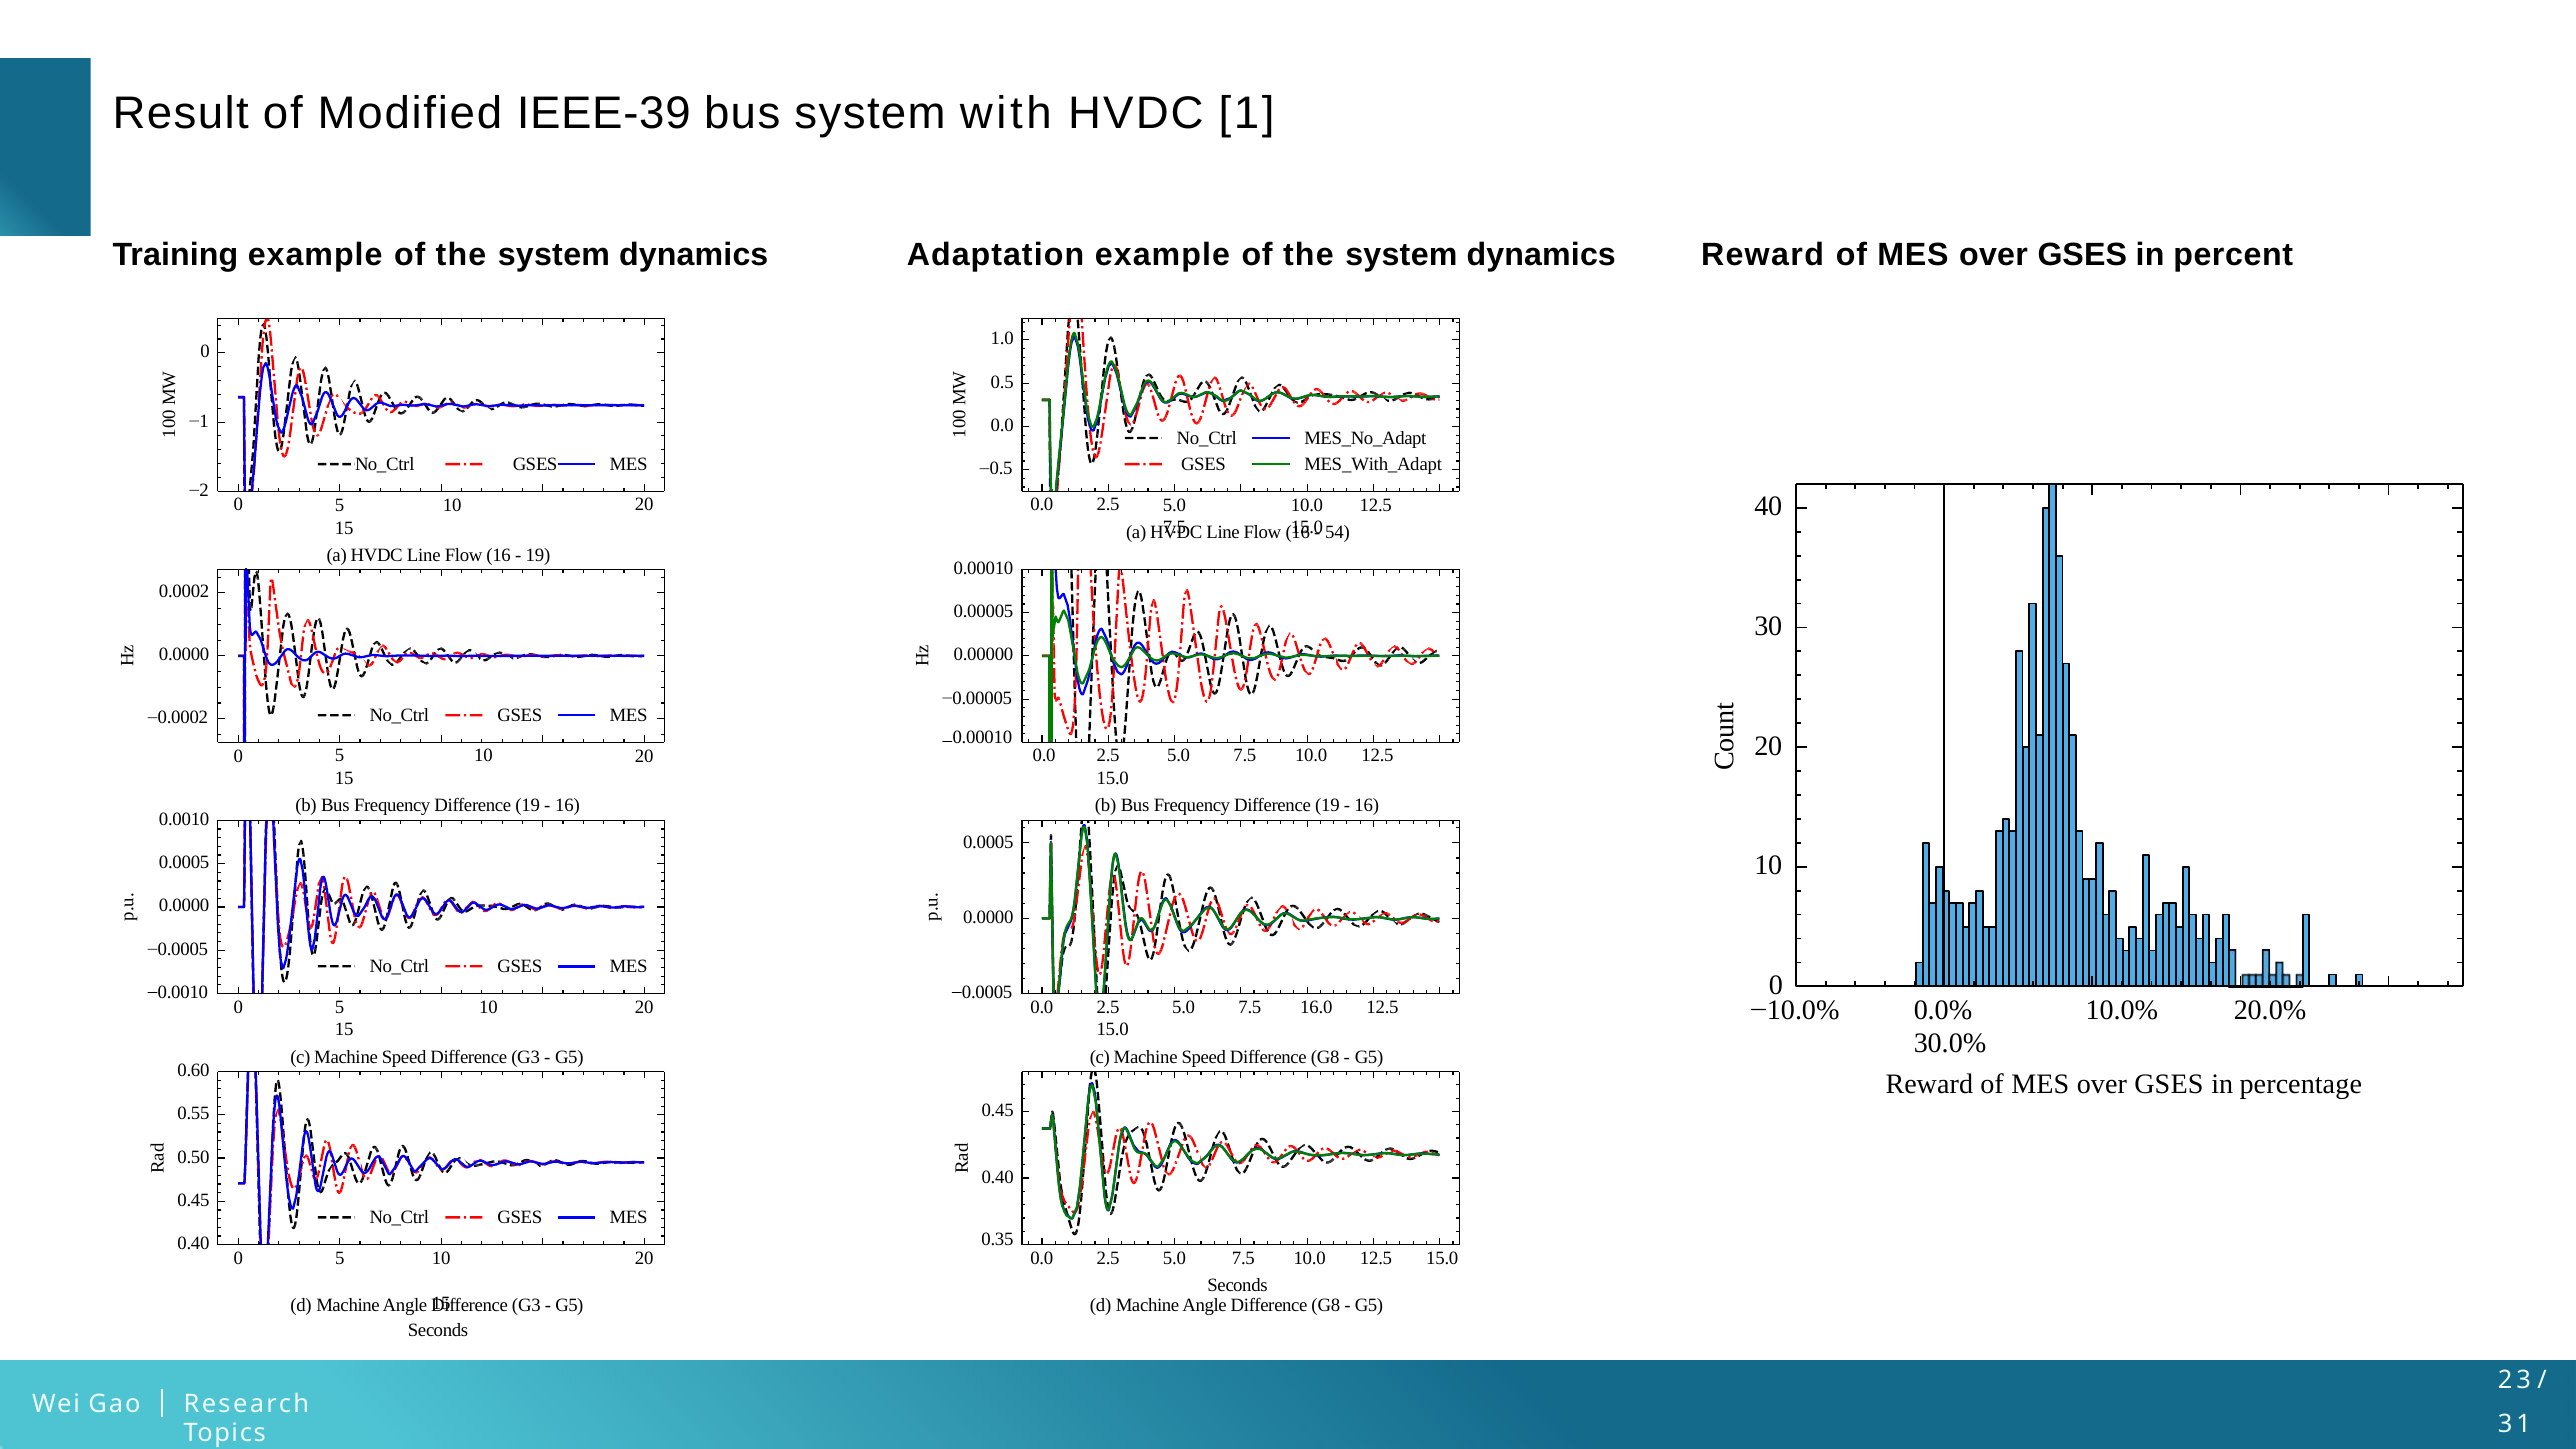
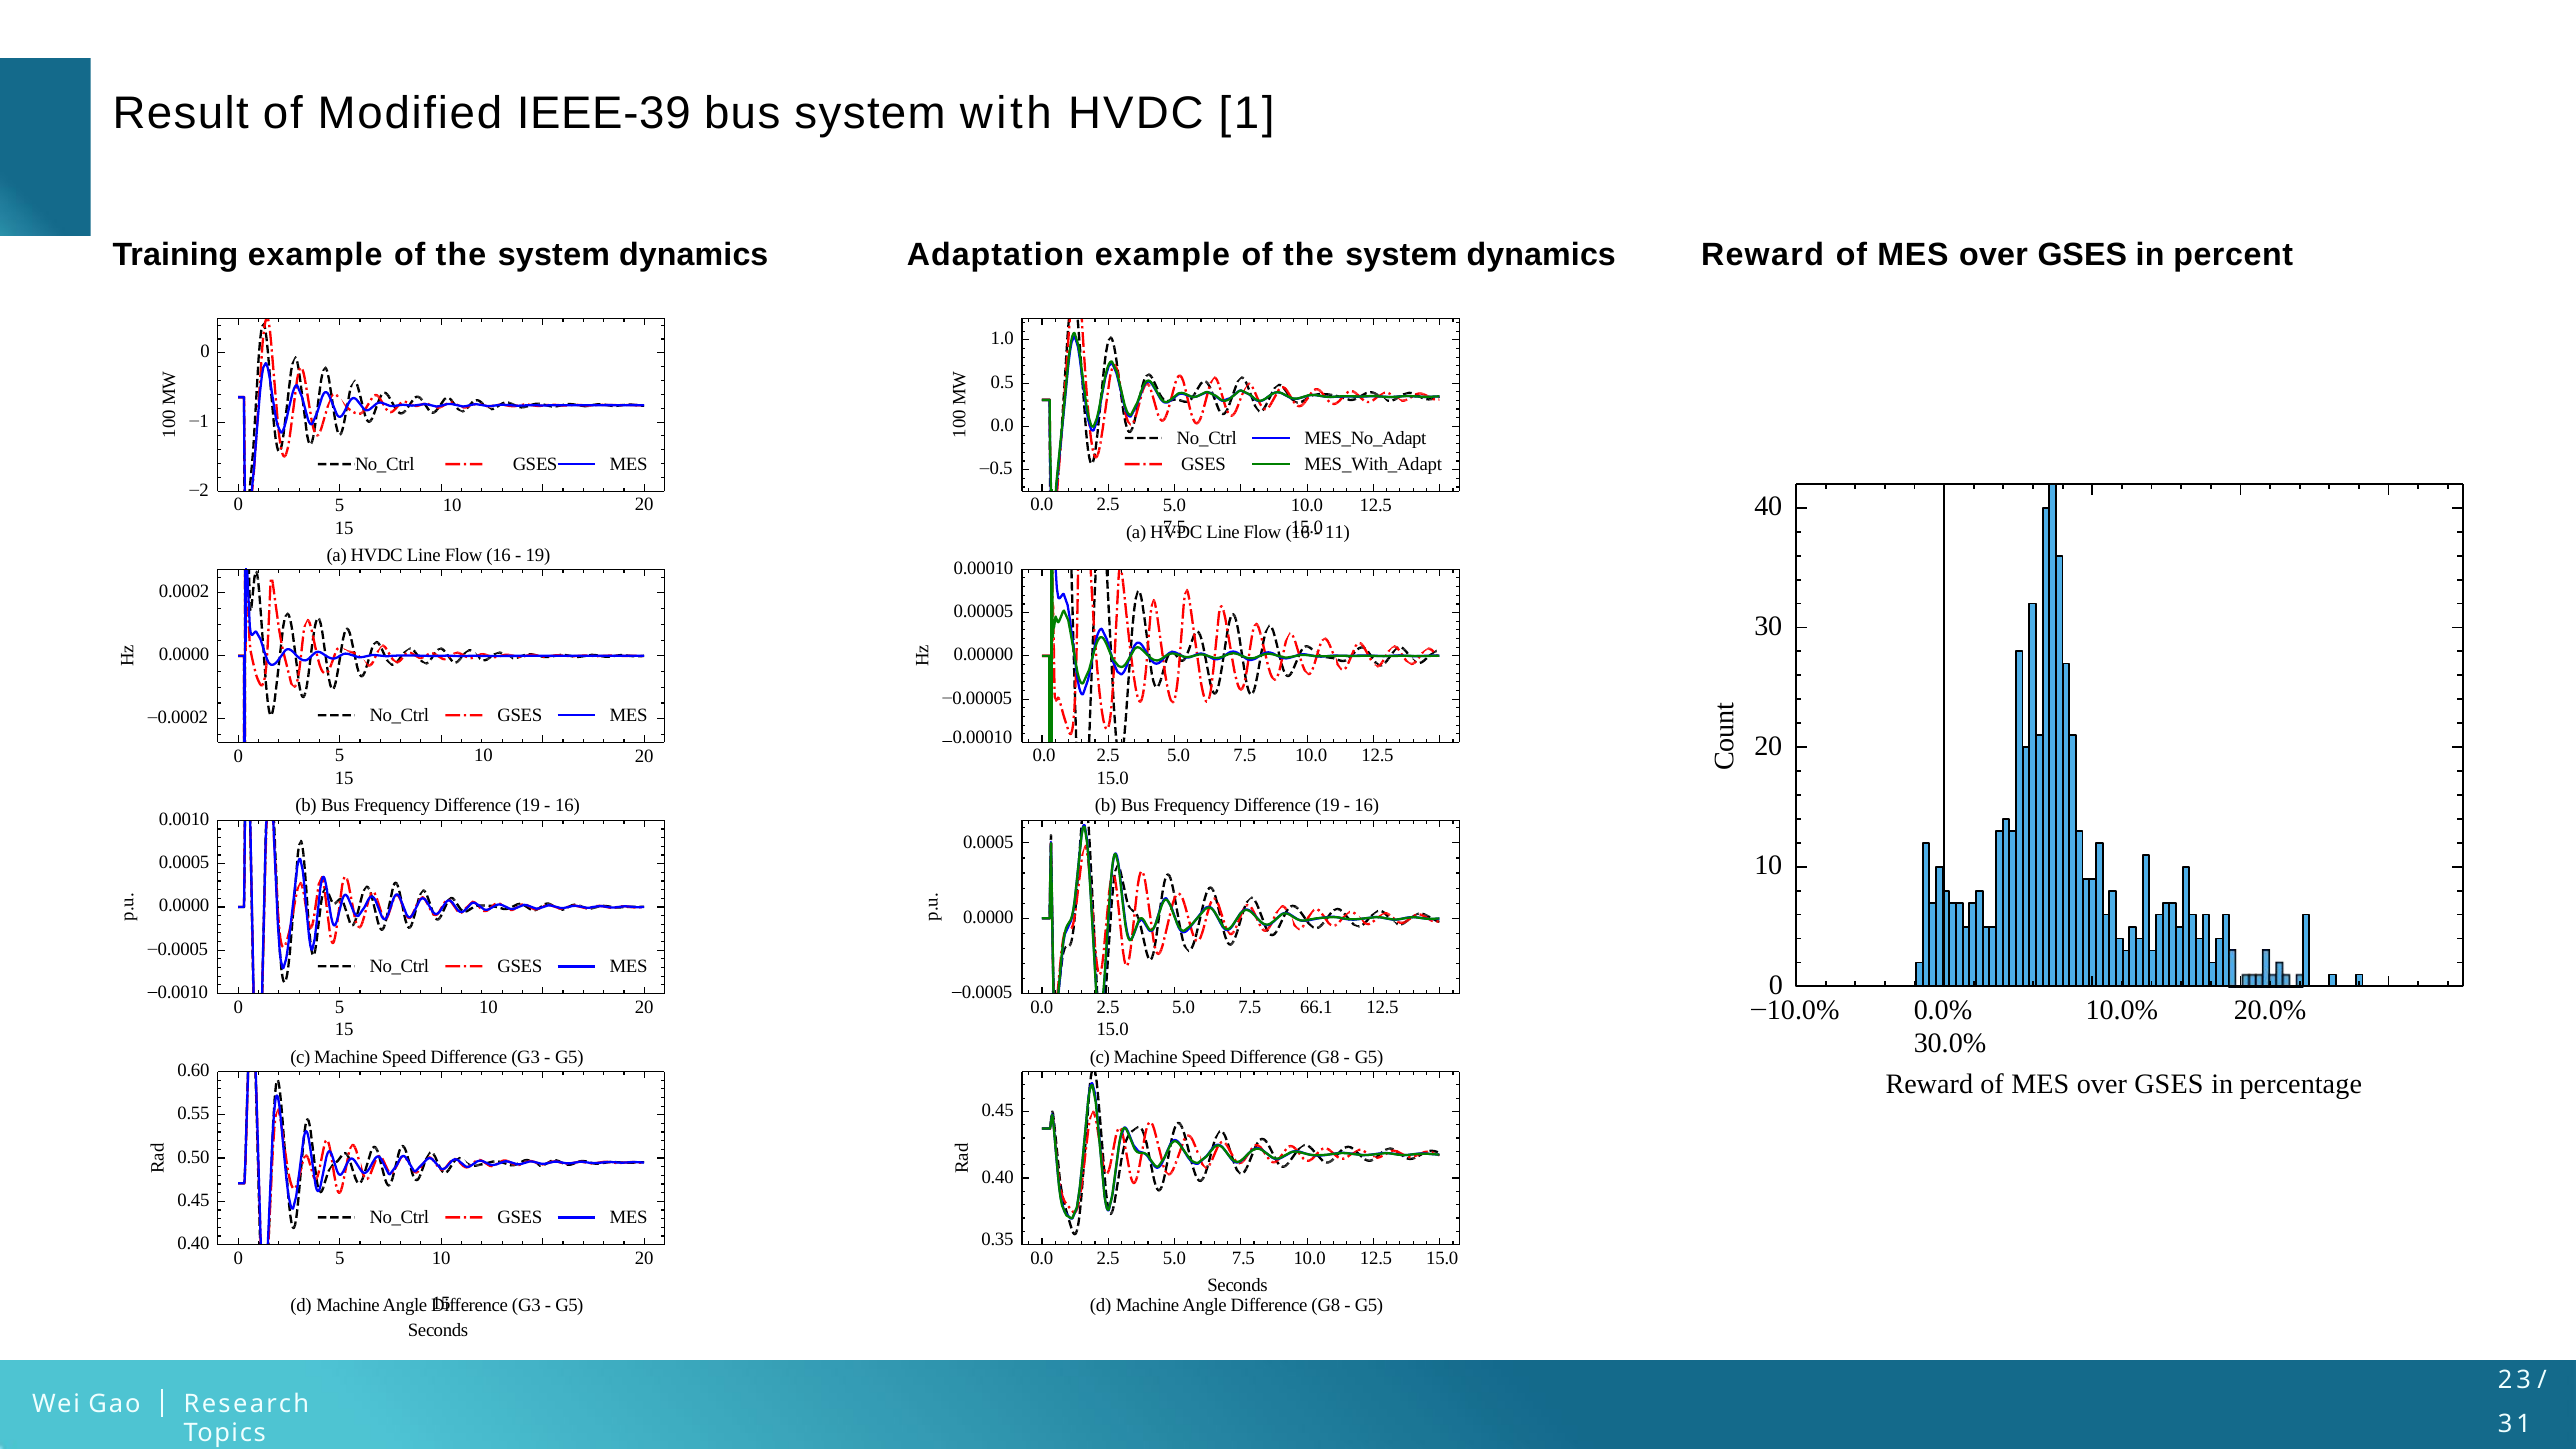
54: 54 -> 11 (1338, 532)
16.0: 16.0 -> 66.1 (1316, 1007)
